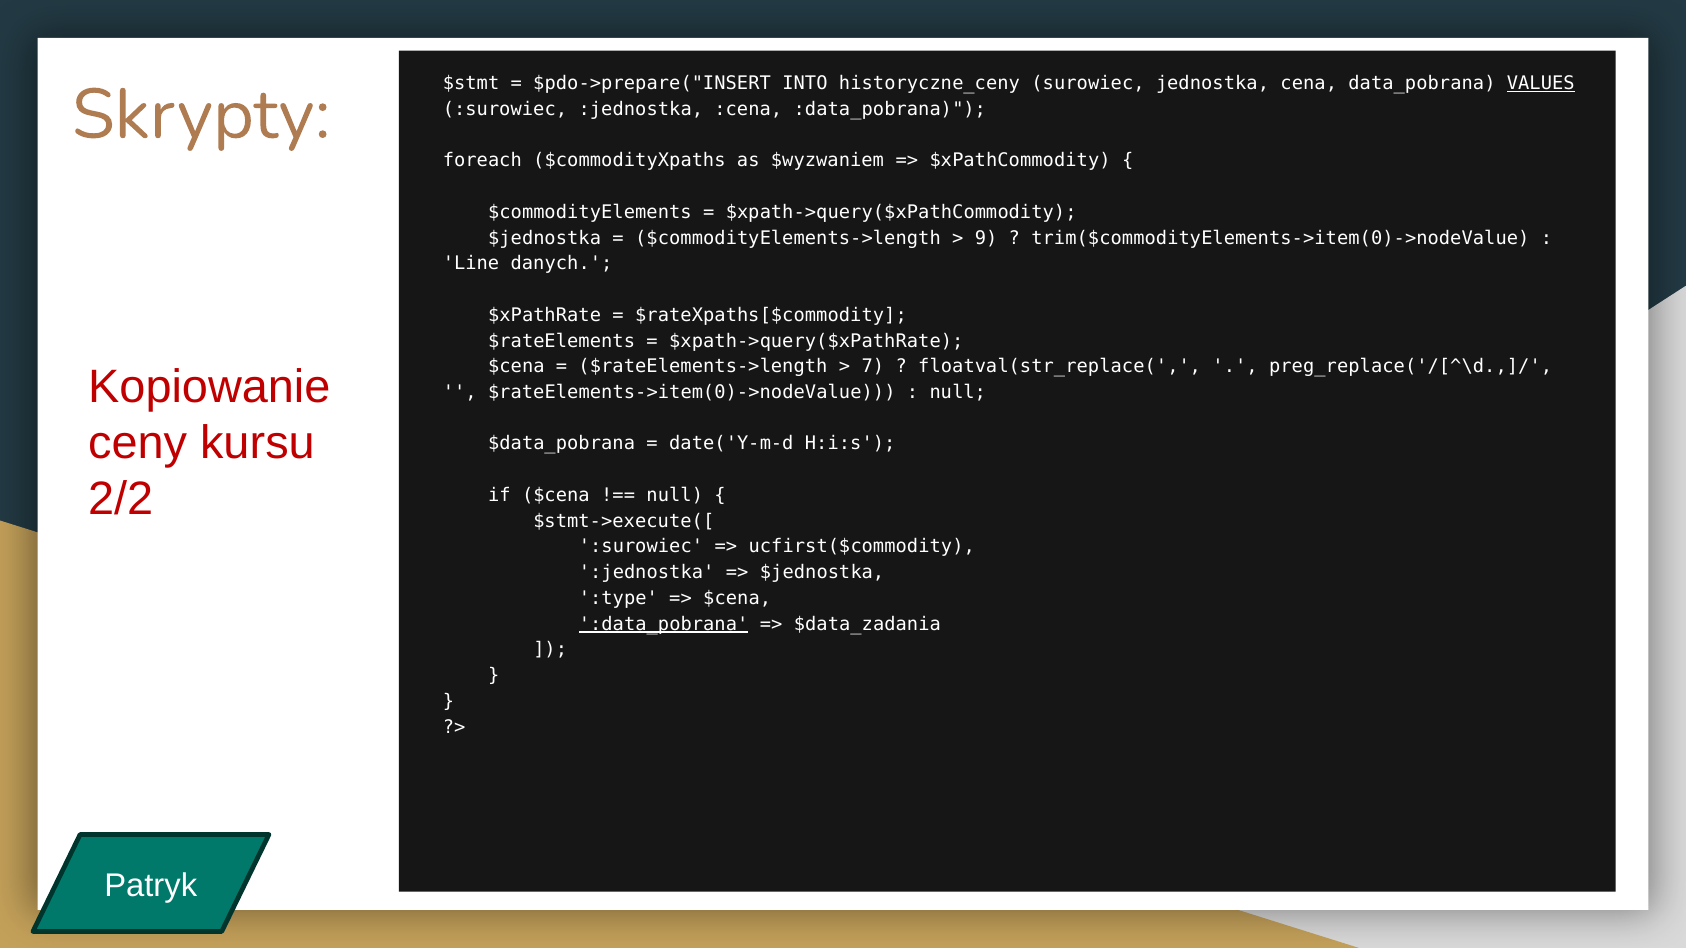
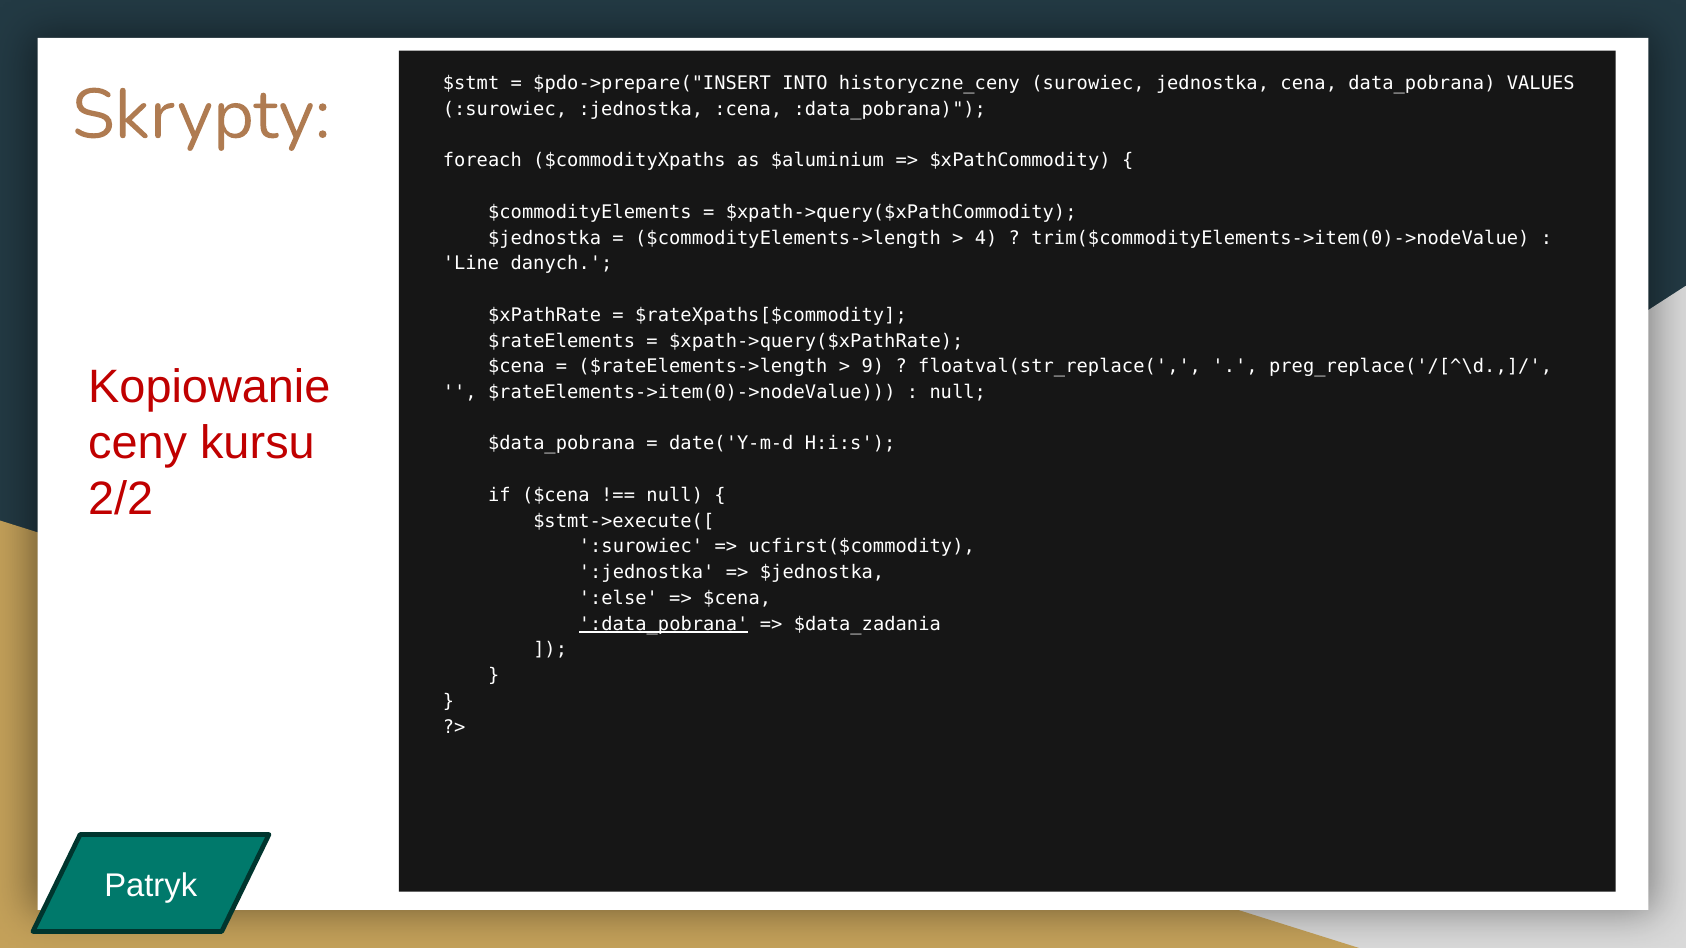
VALUES underline: present -> none (1541, 83)
$wyzwaniem: $wyzwaniem -> $aluminium (827, 161)
9: 9 -> 4 (986, 238)
7: 7 -> 9 (873, 367)
:type: :type -> :else (618, 599)
